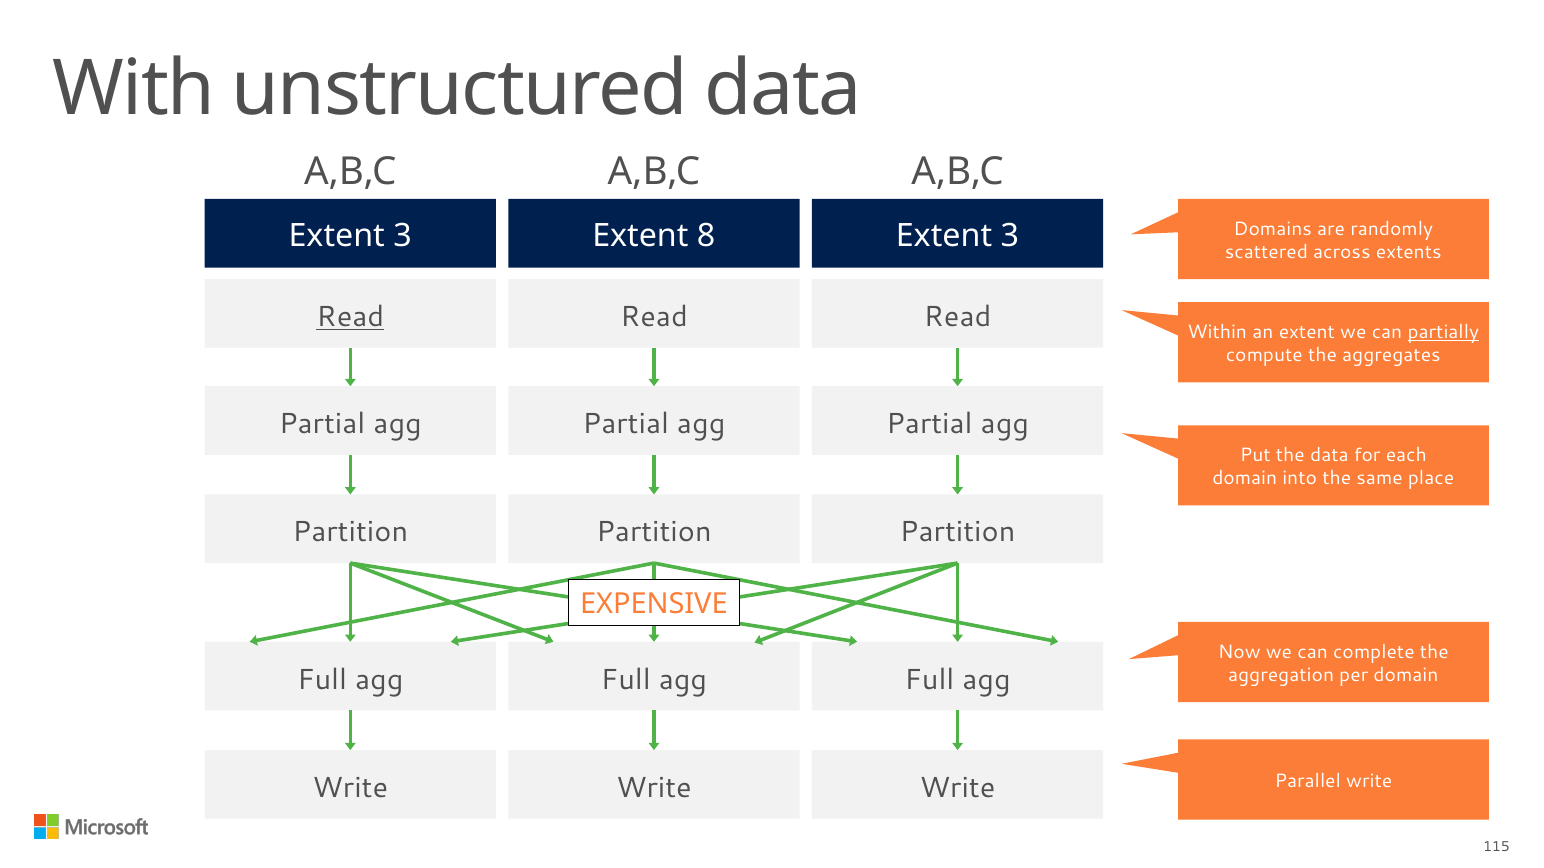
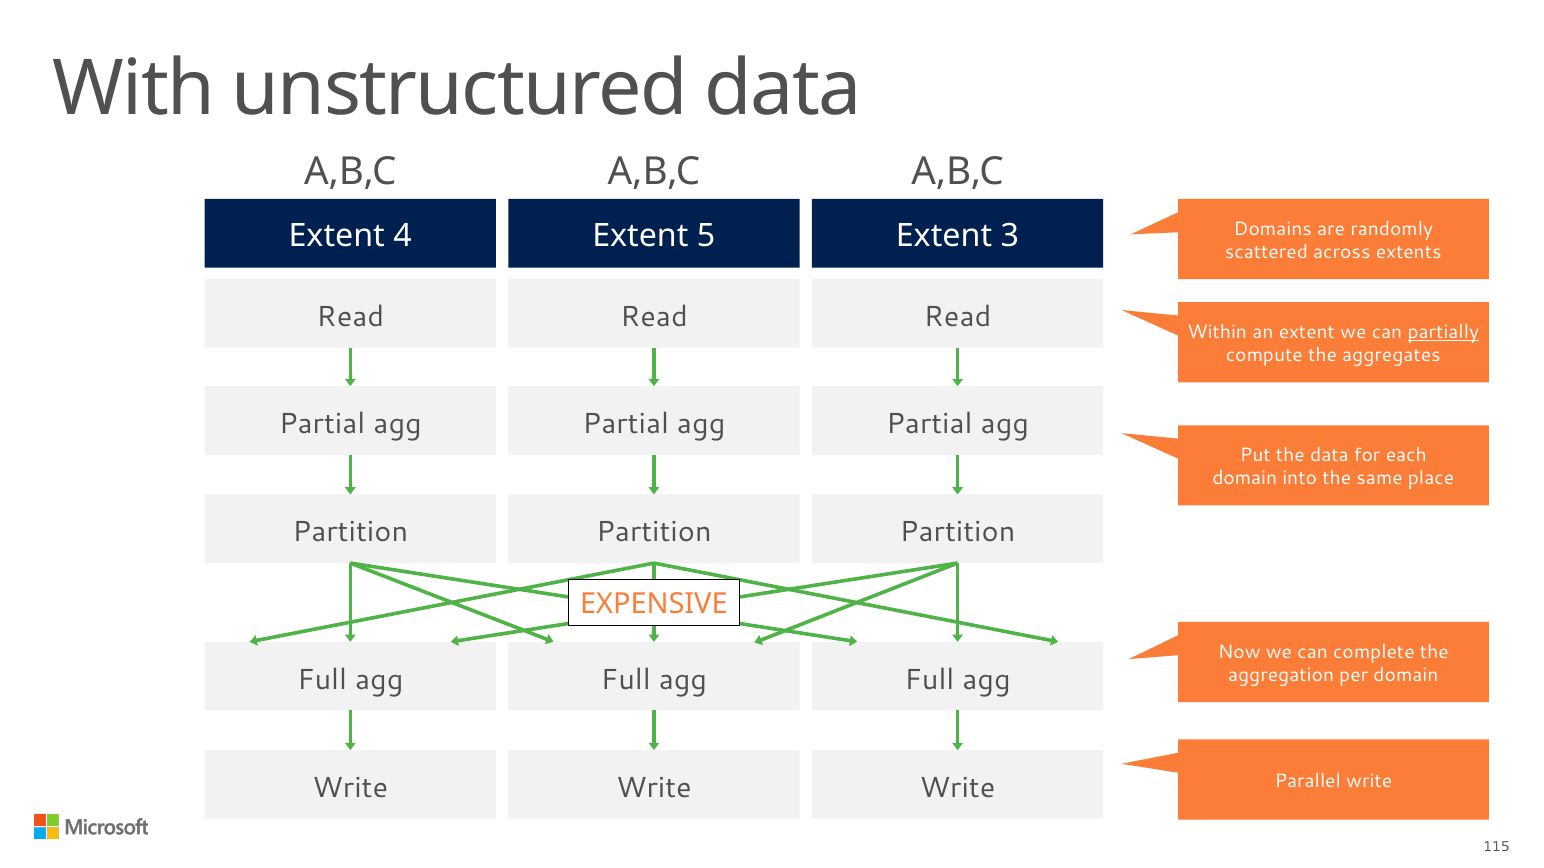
3: 3 -> 4 (403, 236)
8: 8 -> 5 (706, 236)
Read underline: present -> none (350, 317)
